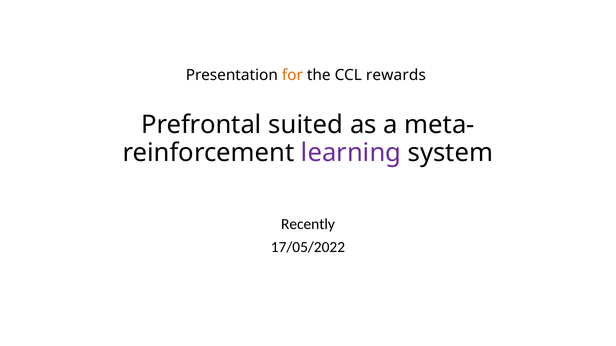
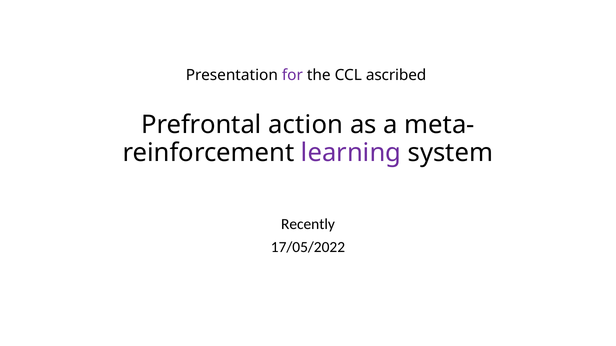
for colour: orange -> purple (292, 75)
rewards: rewards -> ascribed (396, 75)
suited: suited -> action (306, 125)
